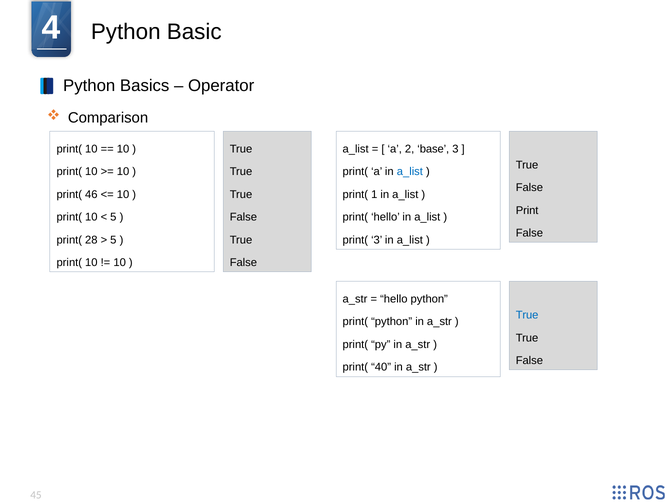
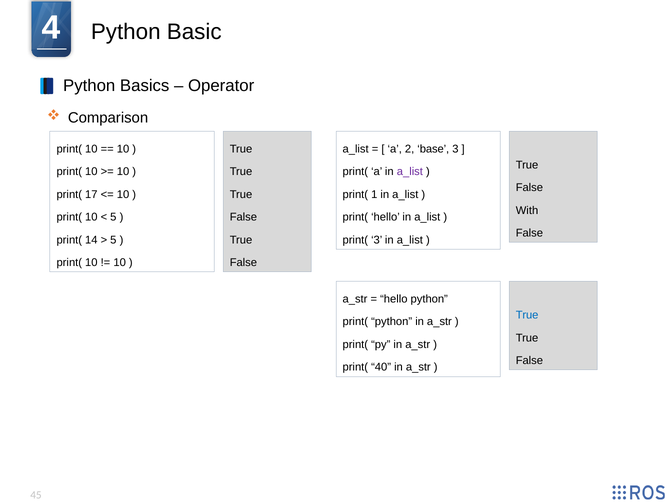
a_list colour: blue -> purple (410, 172)
46: 46 -> 17 (91, 194)
Print: Print -> With (527, 210)
28: 28 -> 14 (91, 240)
